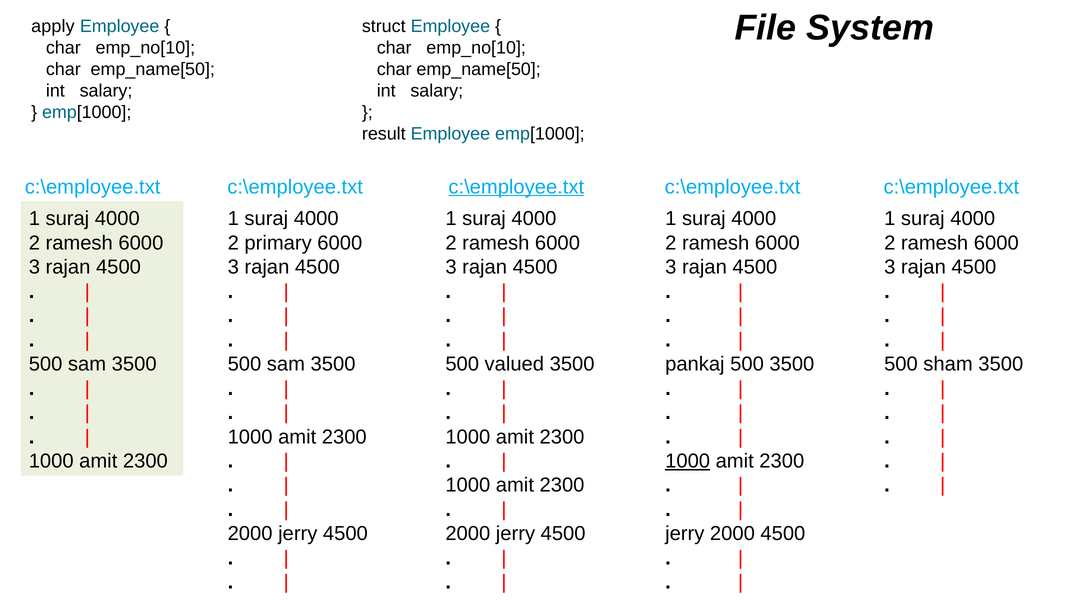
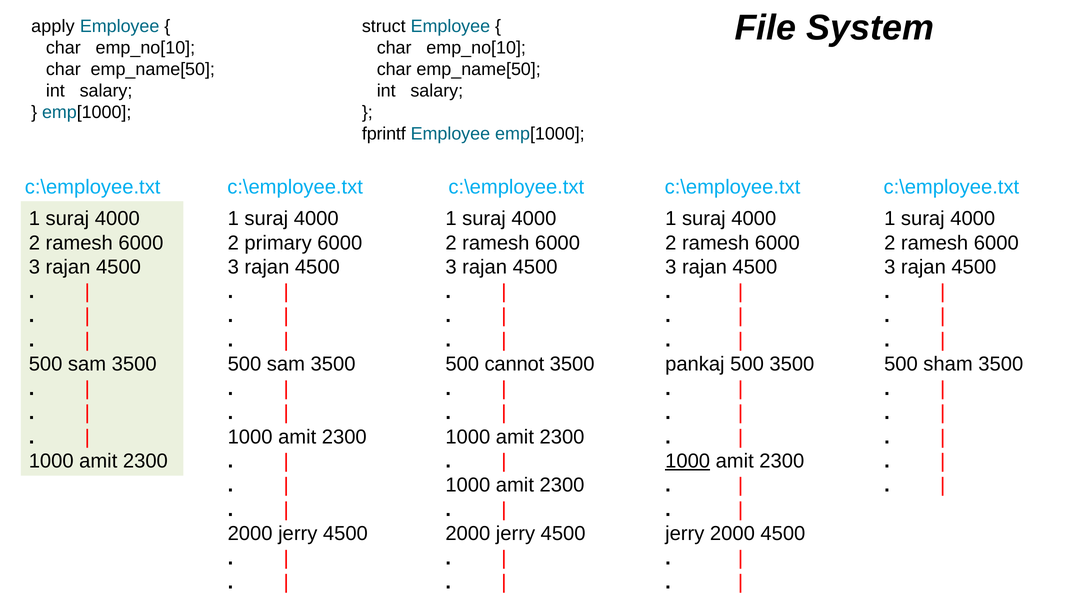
result: result -> fprintf (384, 134)
c:\employee.txt underline: present -> none (516, 187)
valued: valued -> cannot (514, 364)
